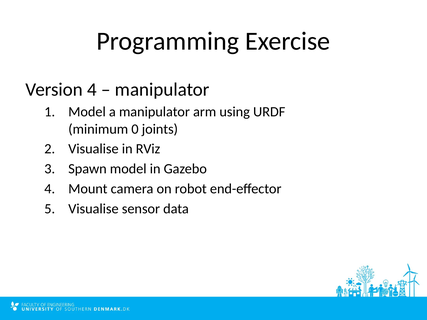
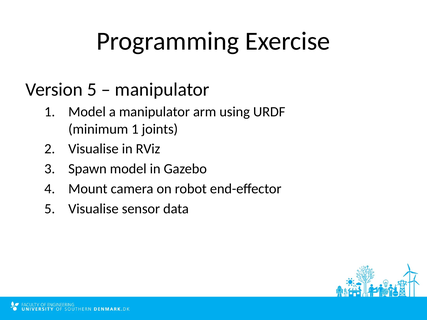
Version 4: 4 -> 5 (92, 90)
minimum 0: 0 -> 1 (135, 129)
